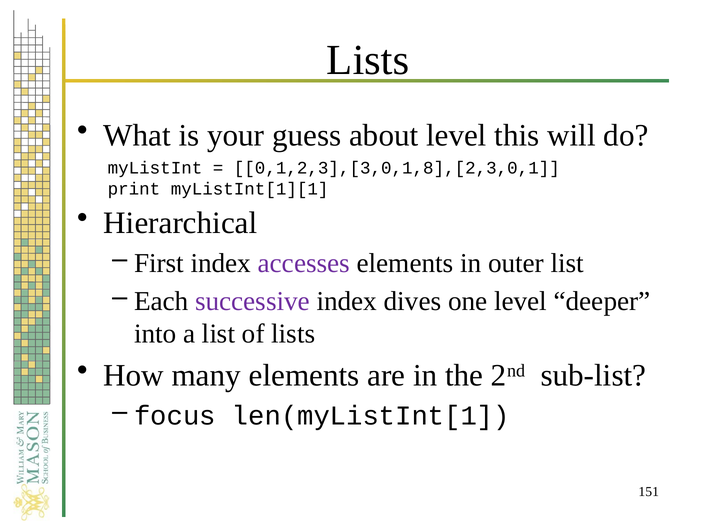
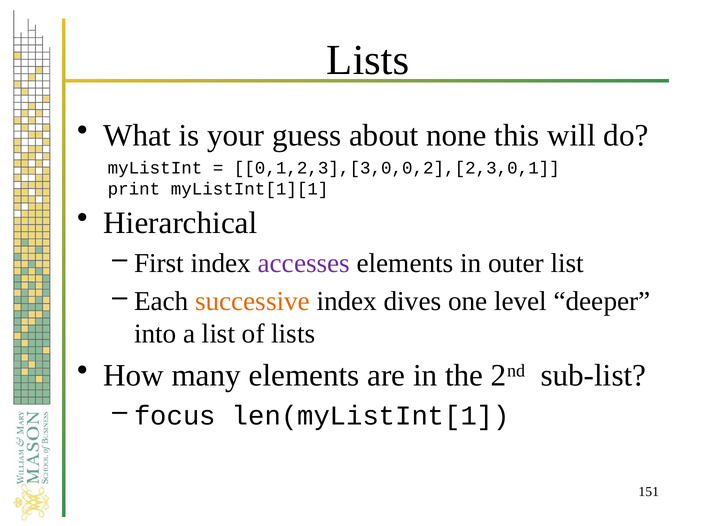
about level: level -> none (456, 135)
0,1,2,3],[3,0,1,8],[2,3,0,1: 0,1,2,3],[3,0,1,8],[2,3,0,1 -> 0,1,2,3],[3,0,0,2],[2,3,0,1 (397, 168)
successive colour: purple -> orange (253, 301)
